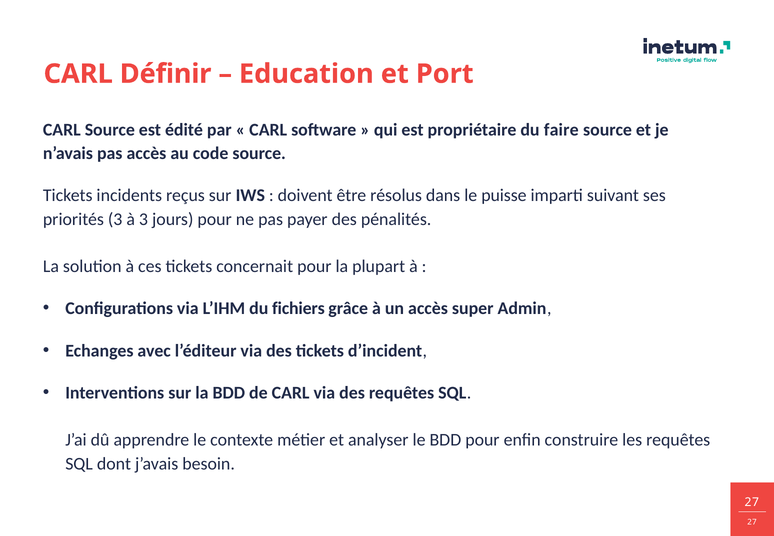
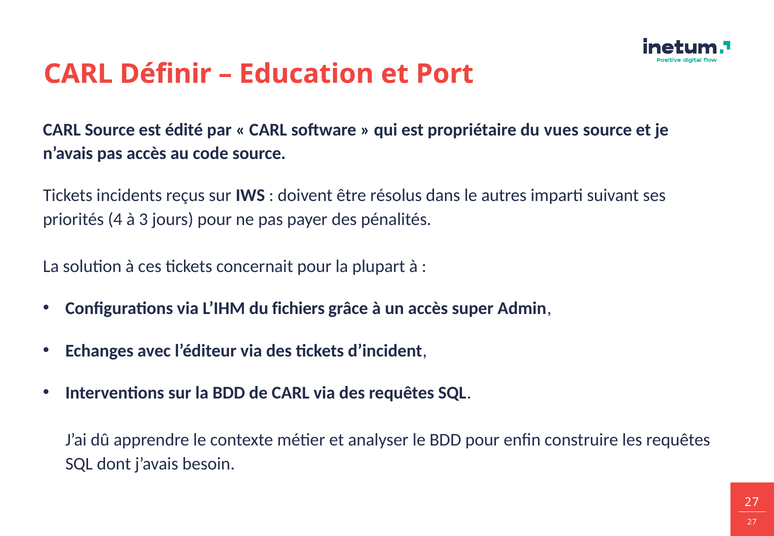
faire: faire -> vues (561, 130)
puisse: puisse -> autres (504, 195)
priorités 3: 3 -> 4 (115, 219)
